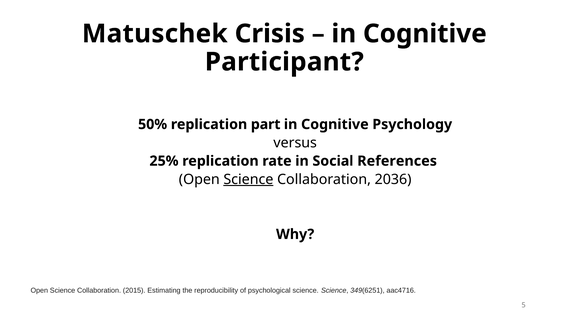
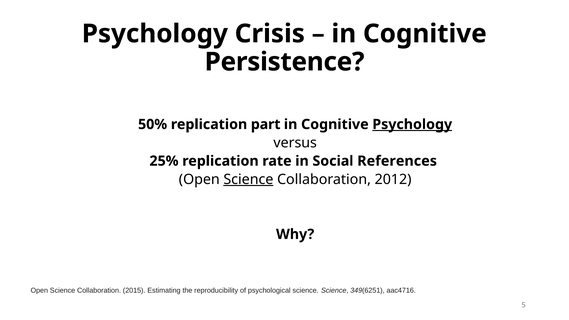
Matuschek: Matuschek -> Psychology (155, 34)
Participant: Participant -> Persistence (285, 62)
Psychology underline: none -> present (412, 124)
2036: 2036 -> 2012 (393, 179)
